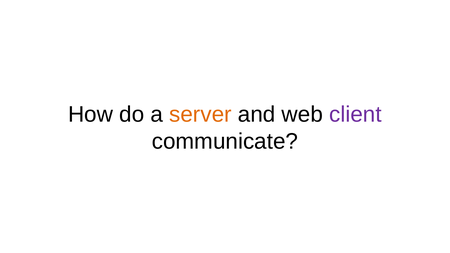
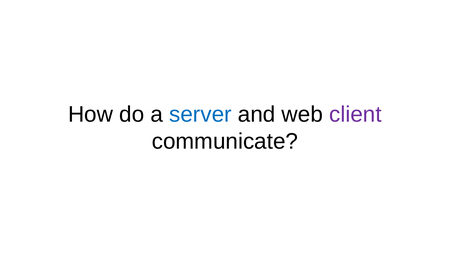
server colour: orange -> blue (200, 115)
